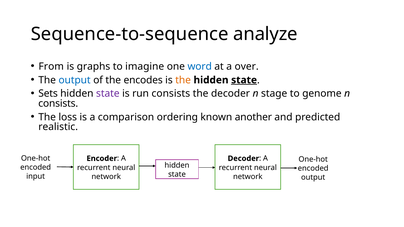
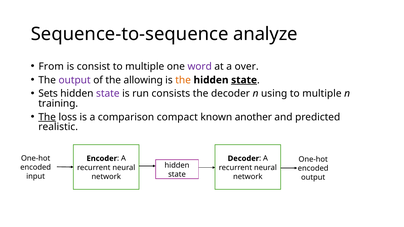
graphs: graphs -> consist (93, 67)
imagine: imagine -> multiple (145, 67)
word colour: blue -> purple (200, 67)
output colour: blue -> purple (75, 80)
encodes: encodes -> allowing (143, 80)
stage: stage -> using (274, 94)
genome: genome -> multiple (322, 94)
consists: consists -> training (58, 104)
The underline: none -> present (47, 117)
ordering: ordering -> compact (177, 117)
